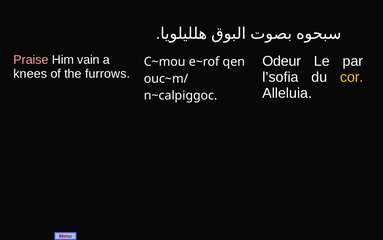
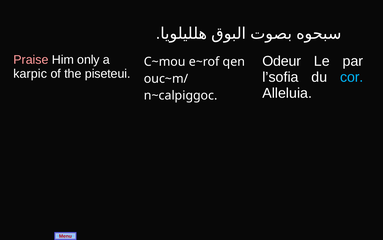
vain: vain -> only (88, 60)
knees: knees -> karpic (30, 73)
furrows: furrows -> piseteui (108, 73)
cor colour: yellow -> light blue (352, 77)
